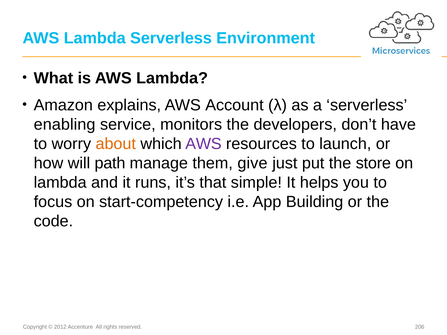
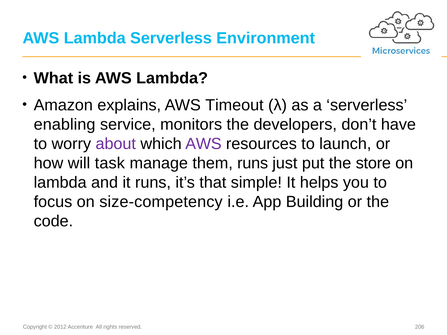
Account: Account -> Timeout (234, 105)
about colour: orange -> purple (116, 144)
path: path -> task (110, 163)
them give: give -> runs (253, 163)
start-competency: start-competency -> size-competency (161, 202)
